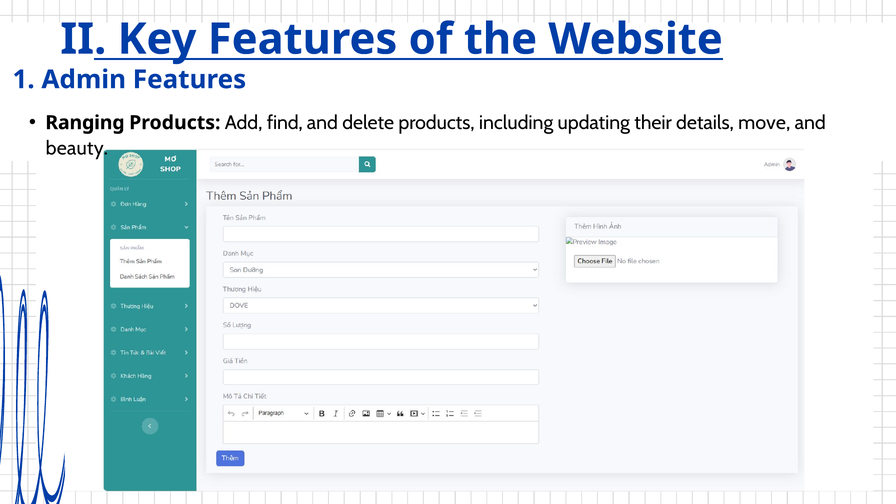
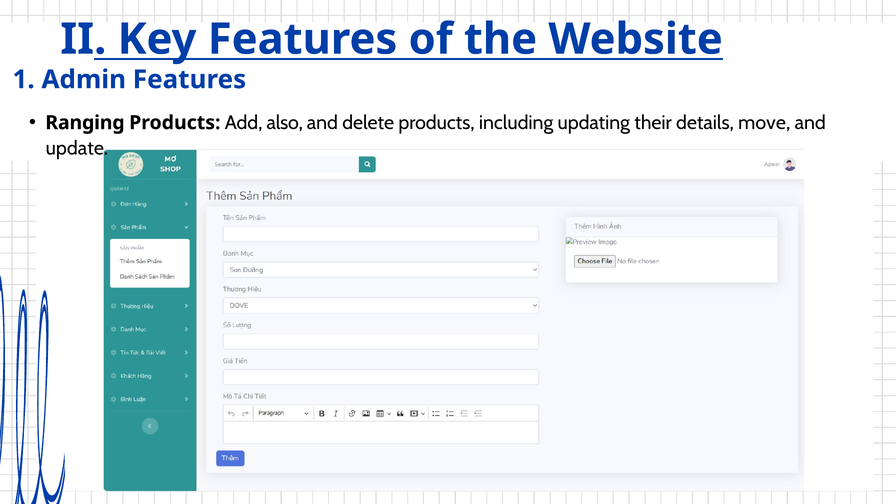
find: find -> also (285, 123)
beauty: beauty -> update (77, 148)
